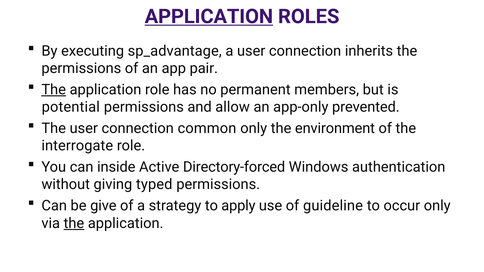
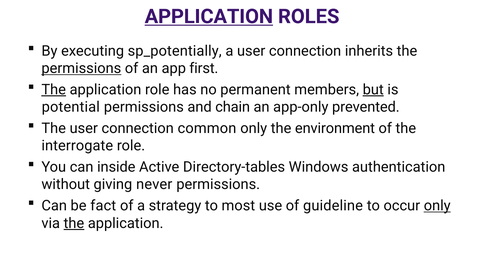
sp_advantage: sp_advantage -> sp_potentially (175, 51)
permissions underline: none -> present (81, 68)
pair: pair -> first (204, 68)
but underline: none -> present (373, 90)
allow: allow -> chain (233, 107)
Directory-forced: Directory-forced -> Directory-tables (234, 167)
typed: typed -> never (154, 185)
give: give -> fact (103, 206)
apply: apply -> most (238, 206)
only underline: none -> present (437, 206)
